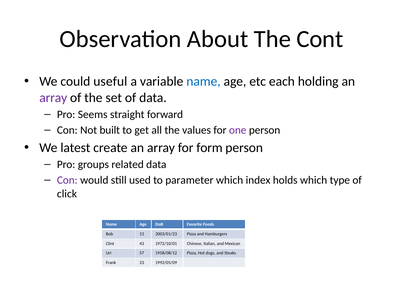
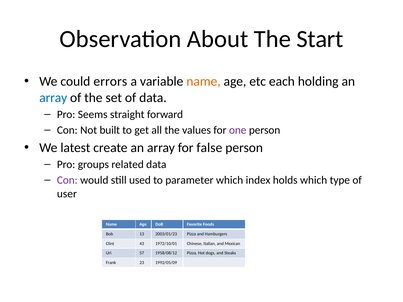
Cont: Cont -> Start (320, 39)
useful: useful -> errors (110, 82)
name colour: blue -> orange (203, 82)
array colour: purple -> blue (53, 98)
form: form -> false (209, 148)
click: click -> user (67, 194)
